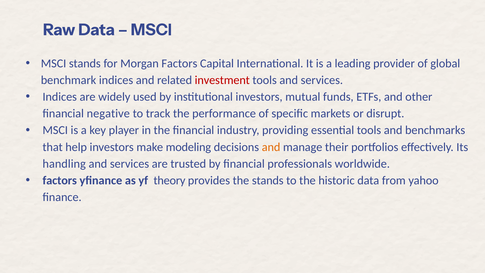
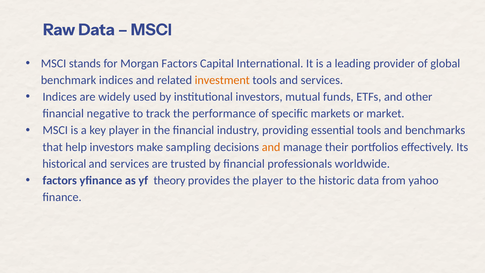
investment colour: red -> orange (222, 80)
disrupt: disrupt -> market (385, 114)
modeling: modeling -> sampling (188, 147)
handling: handling -> historical (64, 164)
the stands: stands -> player (268, 180)
